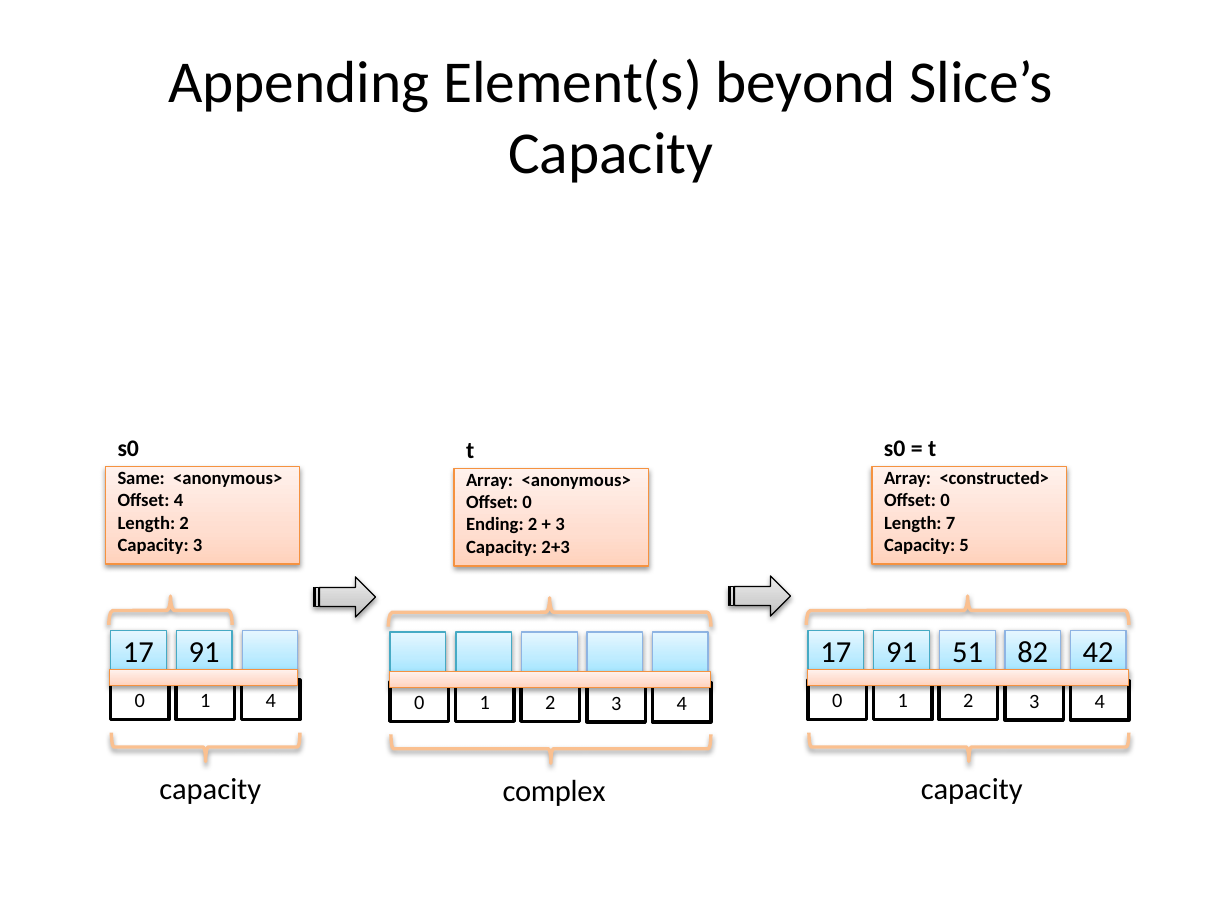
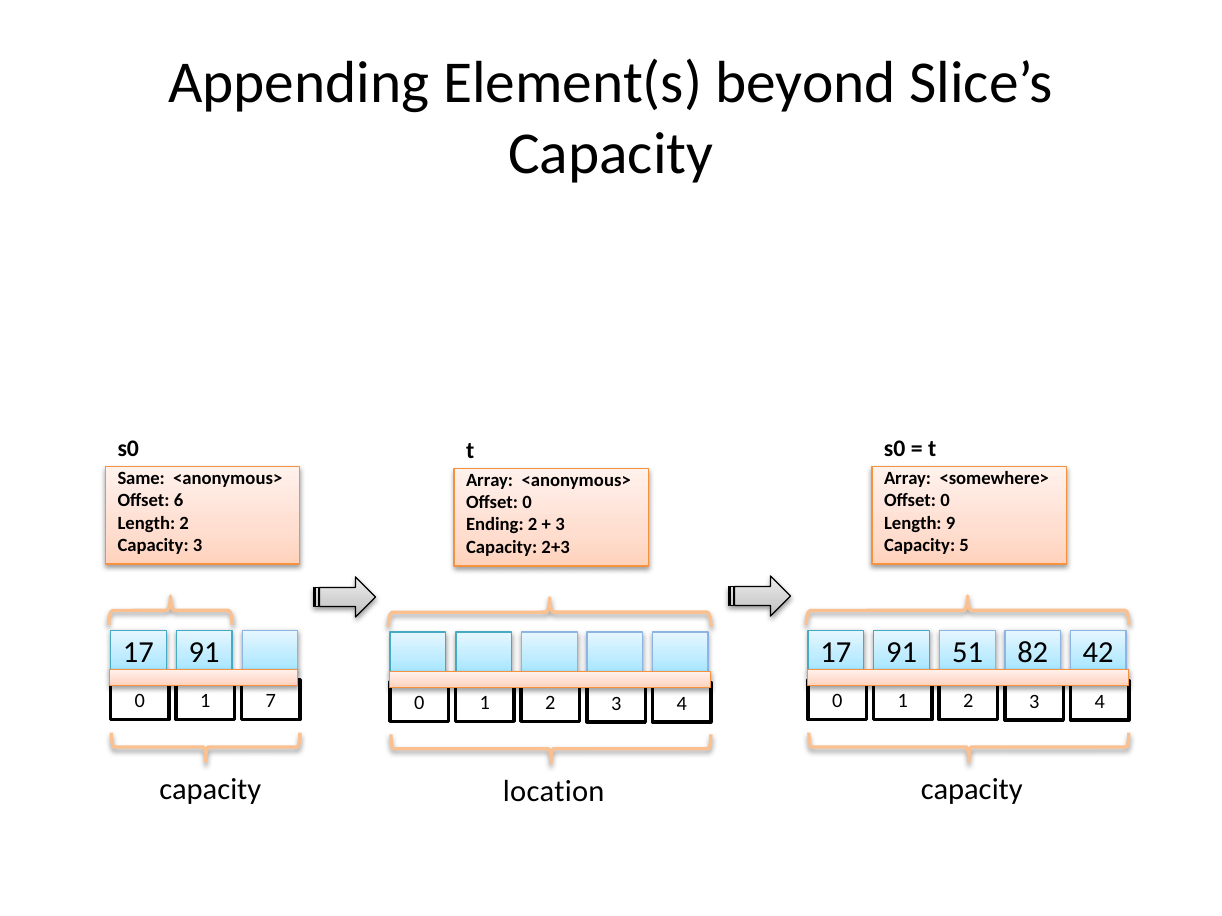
<constructed>: <constructed> -> <somewhere> (994, 478)
Offset 4: 4 -> 6 (179, 501)
7: 7 -> 9 (951, 523)
1 4: 4 -> 7 (271, 702)
complex: complex -> location (554, 792)
